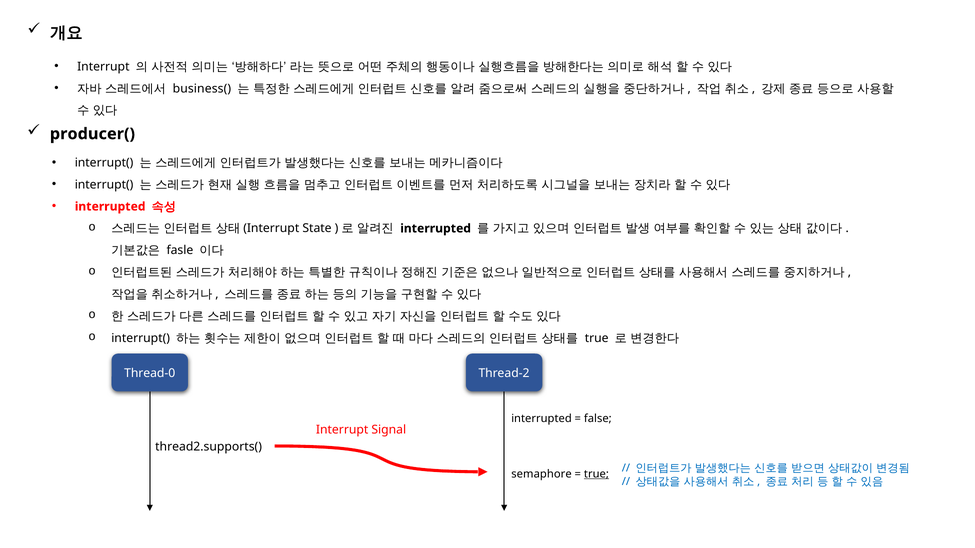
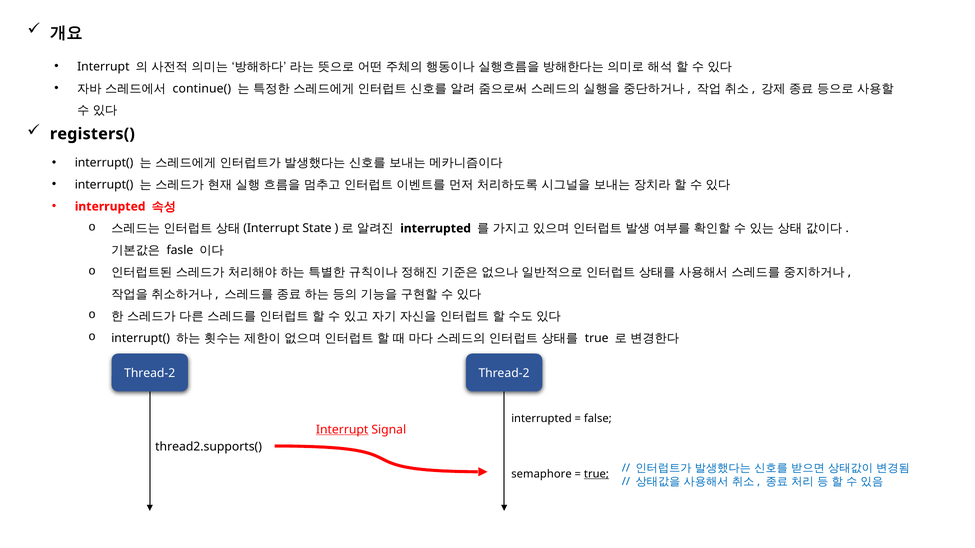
business(: business( -> continue( (202, 89)
producer(: producer( -> registers( (92, 134)
Thread-0: Thread-0 -> Thread-2 (150, 374)
Interrupt underline: none -> present (342, 430)
